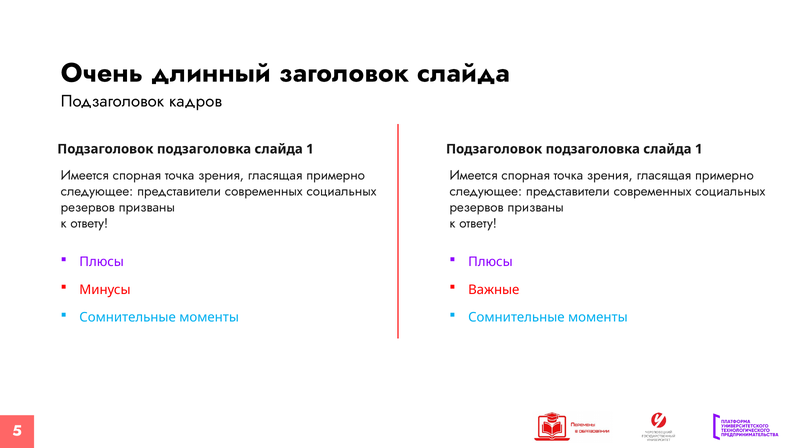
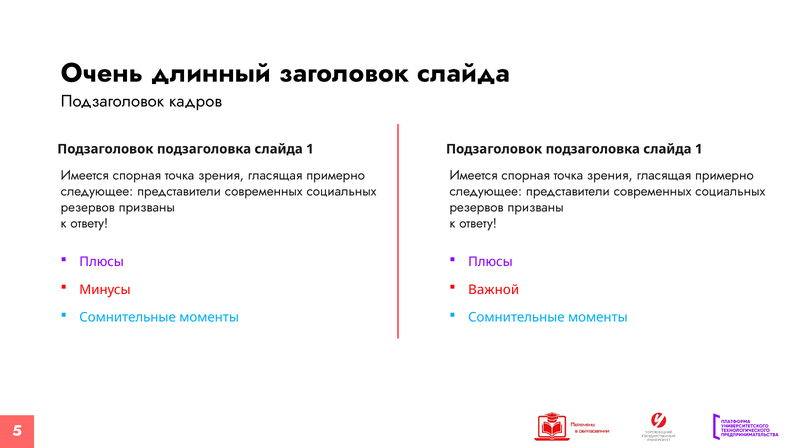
Важные: Важные -> Важной (494, 290)
